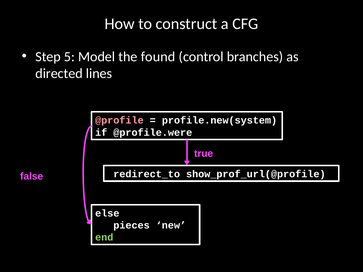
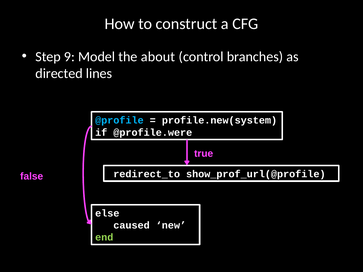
5: 5 -> 9 (69, 57)
found: found -> about (158, 57)
@profile colour: pink -> light blue (119, 120)
pieces: pieces -> caused (132, 225)
